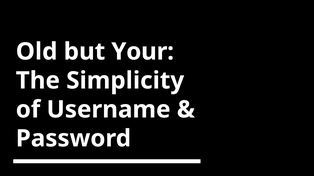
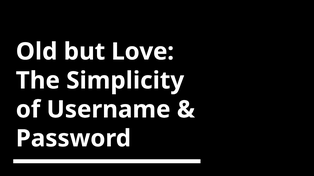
Your: Your -> Love (143, 52)
